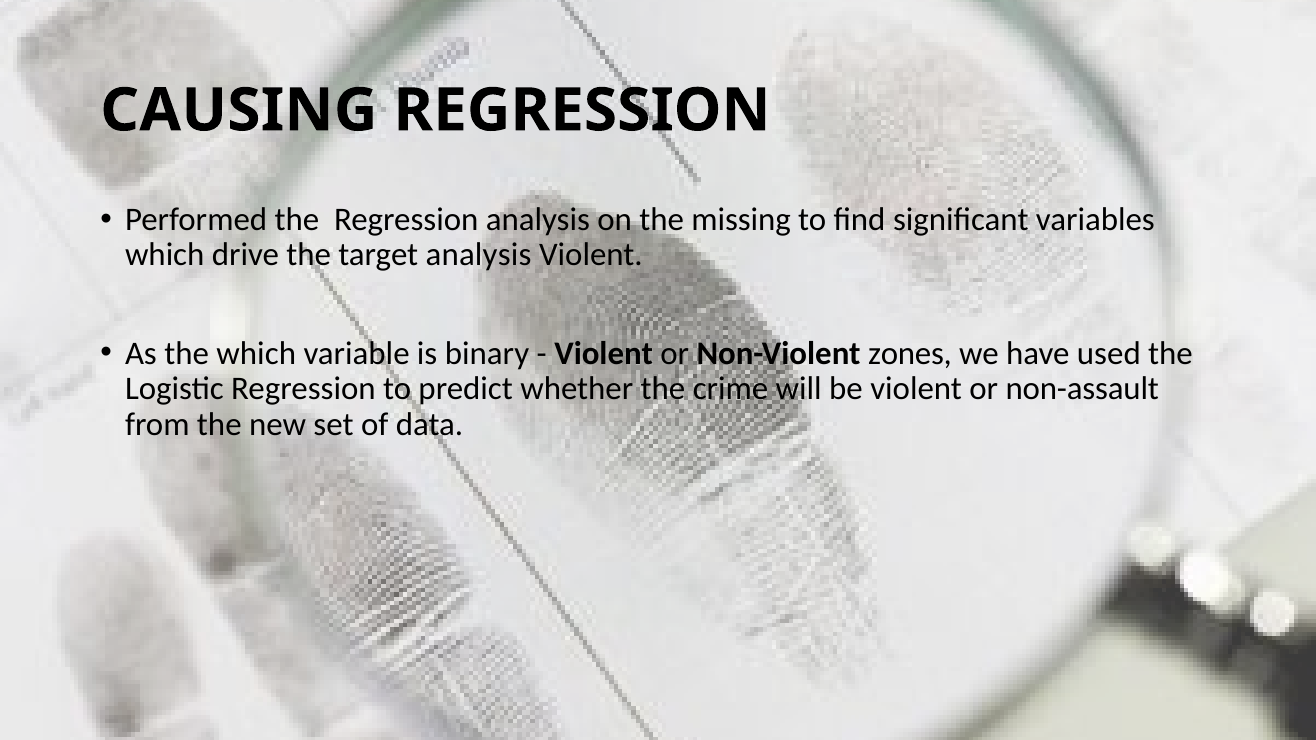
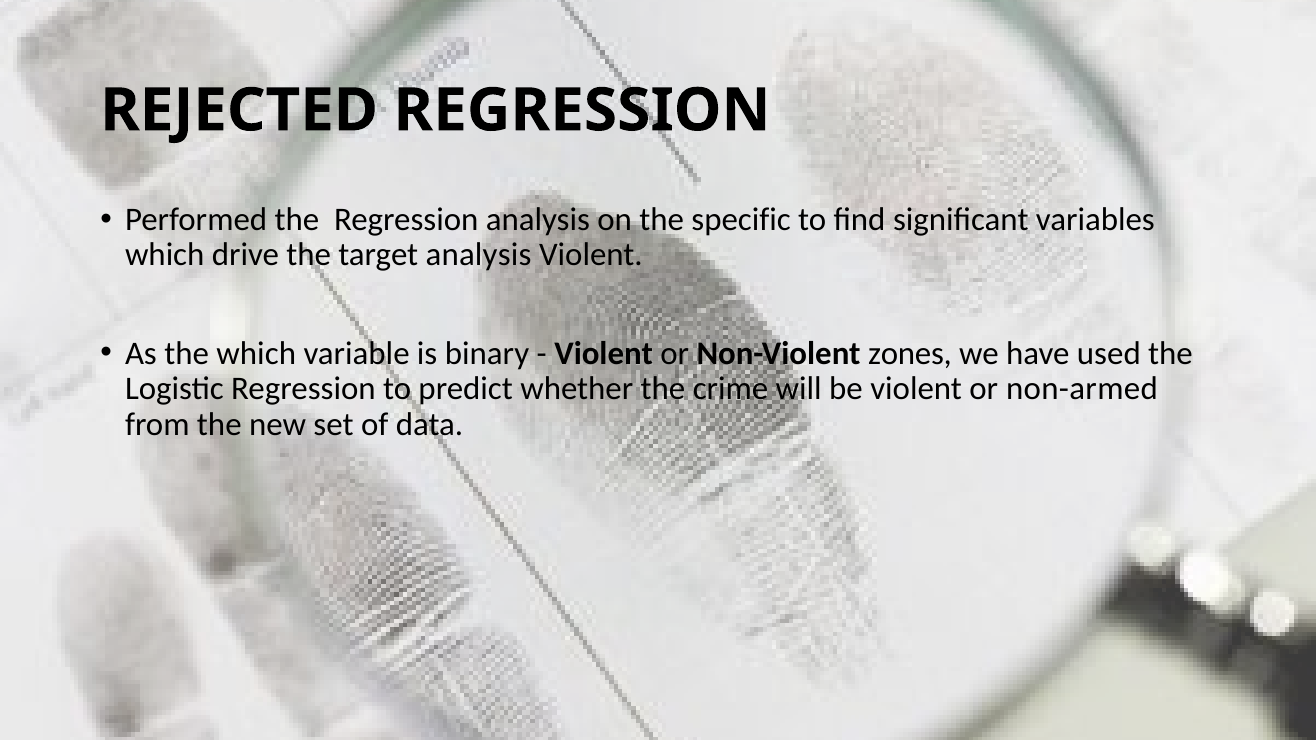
CAUSING: CAUSING -> REJECTED (239, 111)
missing: missing -> specific (741, 220)
non-assault: non-assault -> non-armed (1082, 389)
